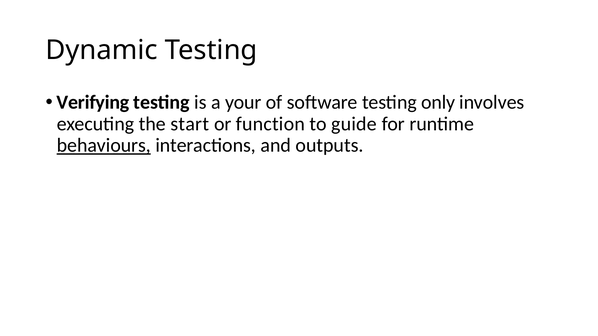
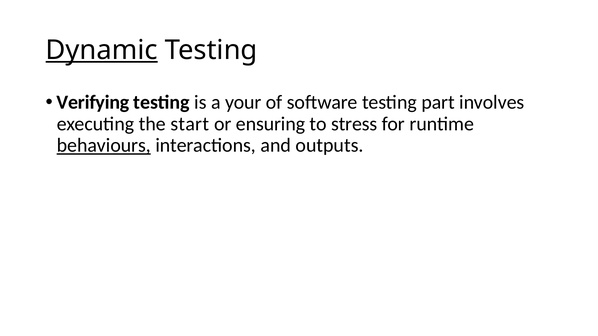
Dynamic underline: none -> present (102, 50)
only: only -> part (438, 102)
function: function -> ensuring (271, 124)
guide: guide -> stress (354, 124)
